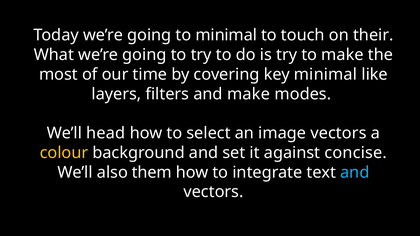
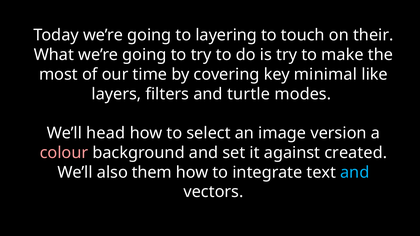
to minimal: minimal -> layering (226, 35)
and make: make -> turtle (249, 94)
image vectors: vectors -> version (339, 133)
colour colour: yellow -> pink (64, 153)
concise: concise -> created (356, 153)
